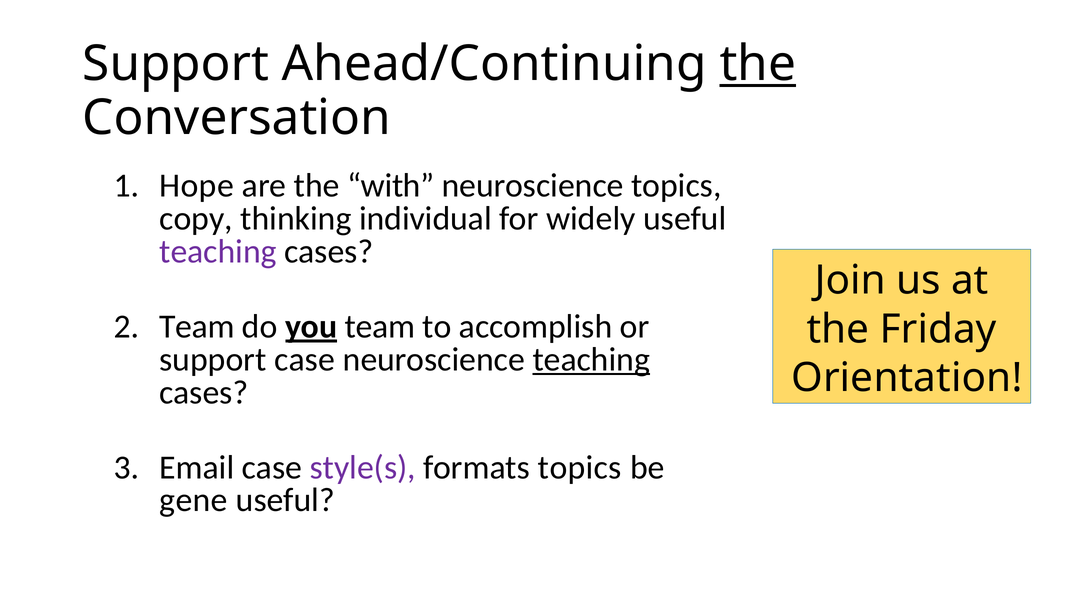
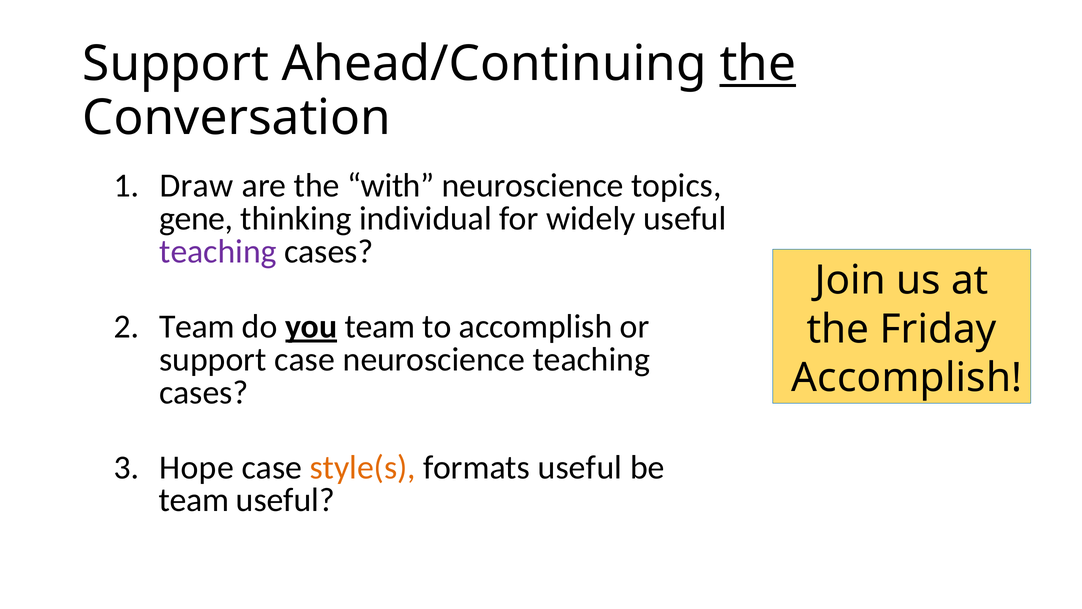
Hope: Hope -> Draw (197, 186)
copy: copy -> gene (196, 218)
teaching underline: present -> none (591, 359)
Orientation: Orientation -> Accomplish (907, 378)
Email: Email -> Hope (197, 467)
style(s colour: purple -> orange (363, 467)
formats topics: topics -> useful (580, 467)
gene: gene -> team (194, 500)
